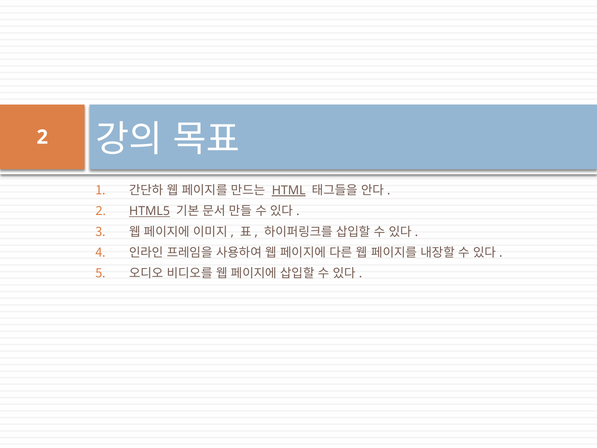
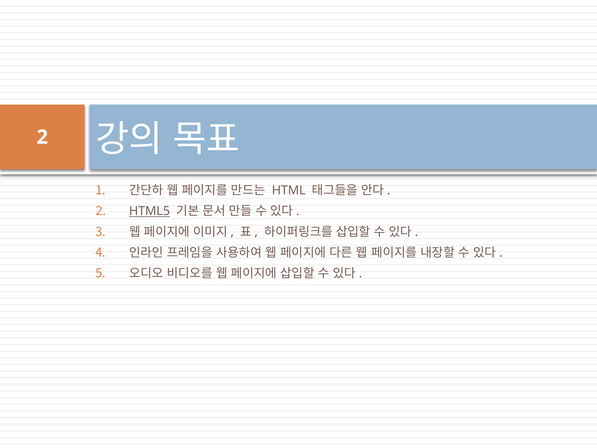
HTML underline: present -> none (289, 190)
